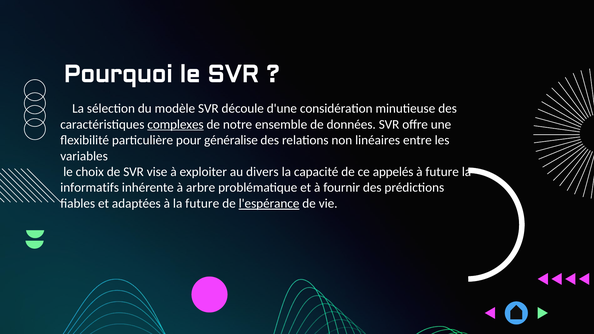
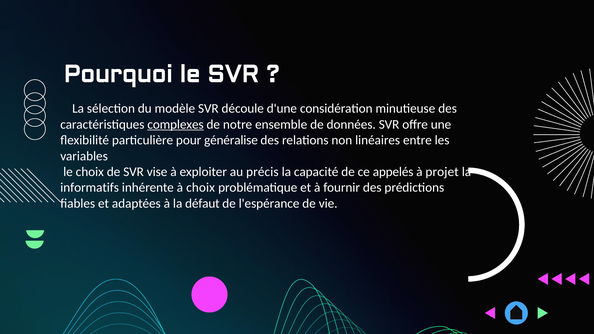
divers: divers -> précis (262, 172)
à future: future -> projet (442, 172)
à arbre: arbre -> choix (201, 188)
la future: future -> défaut (202, 204)
l'espérance underline: present -> none (269, 204)
